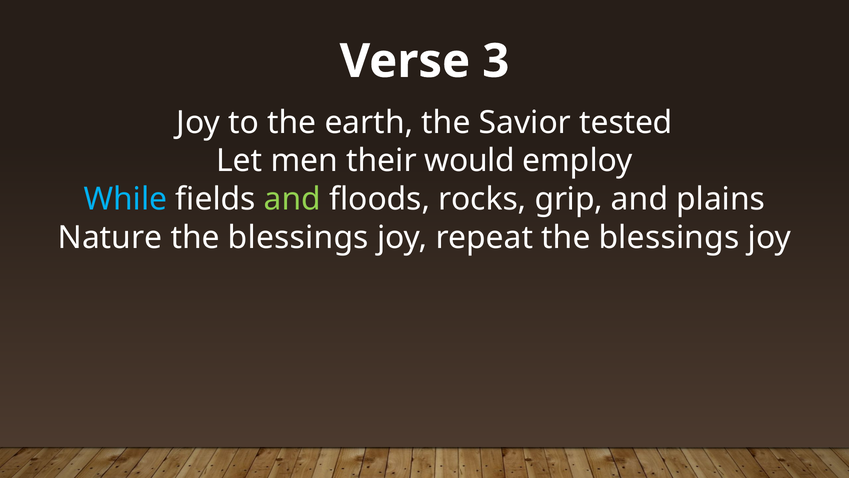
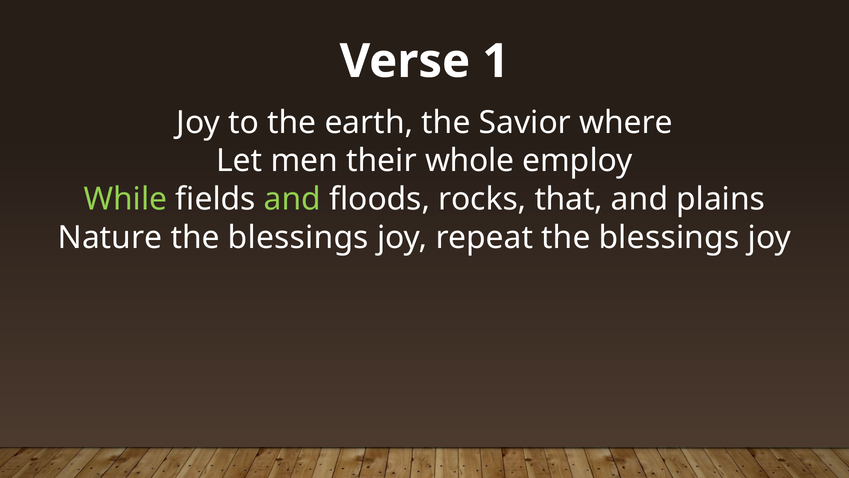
3: 3 -> 1 (496, 61)
tested: tested -> where (626, 123)
would: would -> whole (470, 161)
While colour: light blue -> light green (125, 199)
grip: grip -> that (569, 199)
